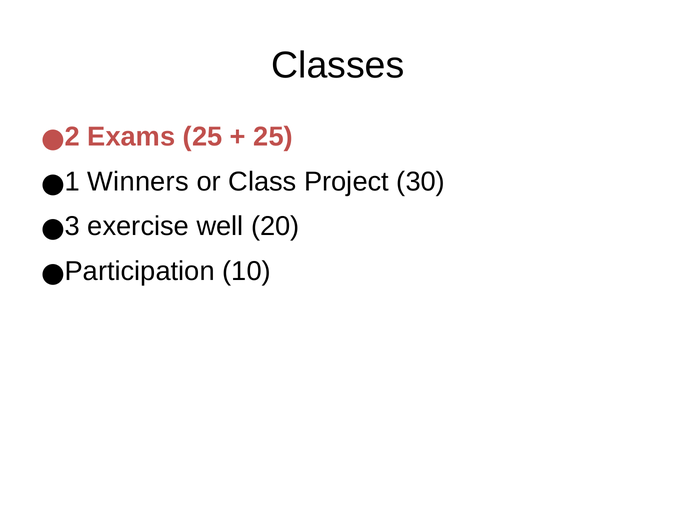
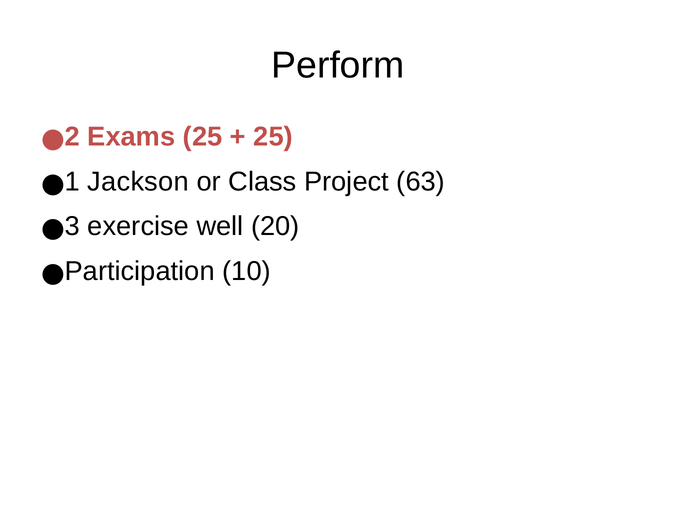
Classes: Classes -> Perform (338, 65)
Winners: Winners -> Jackson (138, 182)
30: 30 -> 63 (421, 182)
